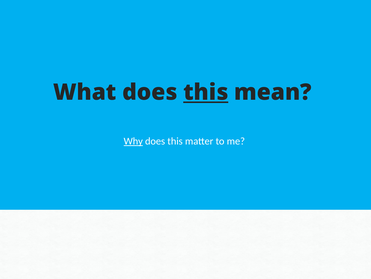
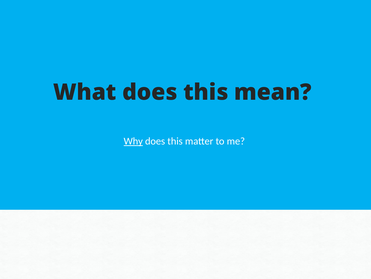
this underline: present -> none (206, 92)
